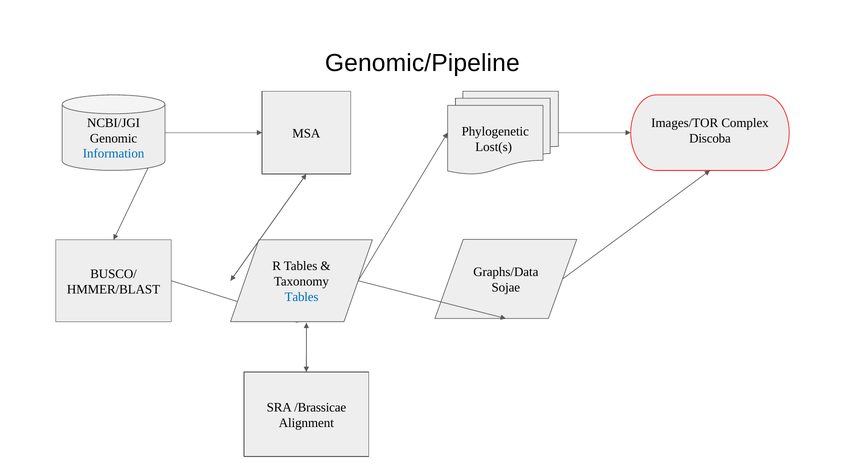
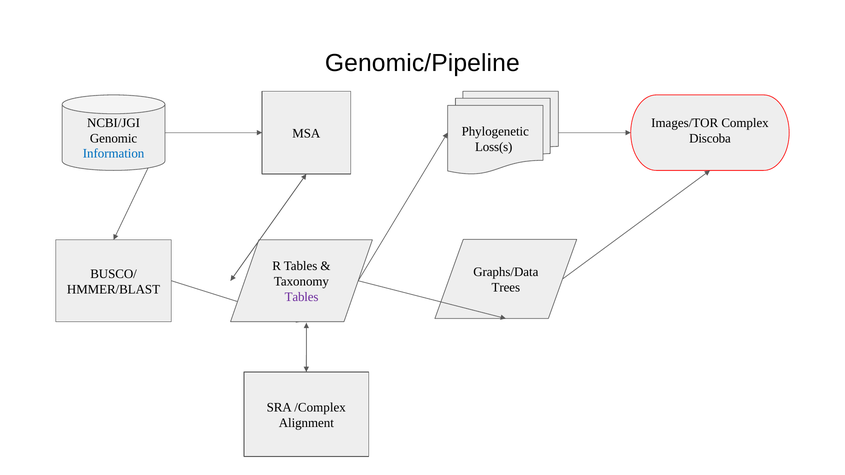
Lost(s: Lost(s -> Loss(s (494, 147)
Sojae: Sojae -> Trees (506, 288)
Tables colour: blue -> purple (302, 297)
/Brassicae: /Brassicae -> /Complex (320, 408)
